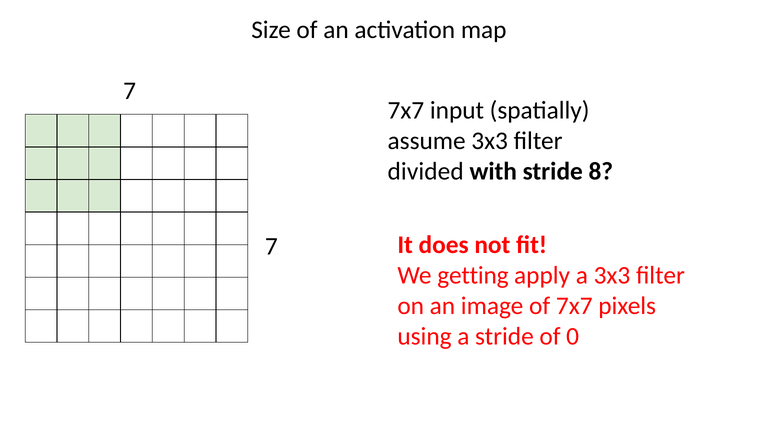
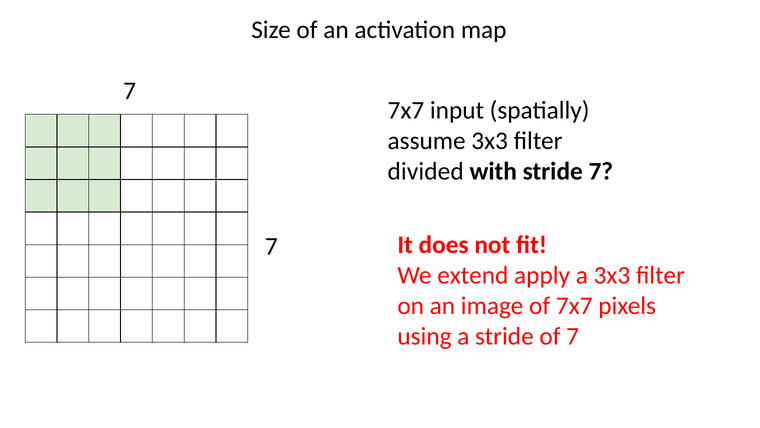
stride 8: 8 -> 7 (601, 171)
getting: getting -> extend (473, 275)
of 0: 0 -> 7 (573, 336)
